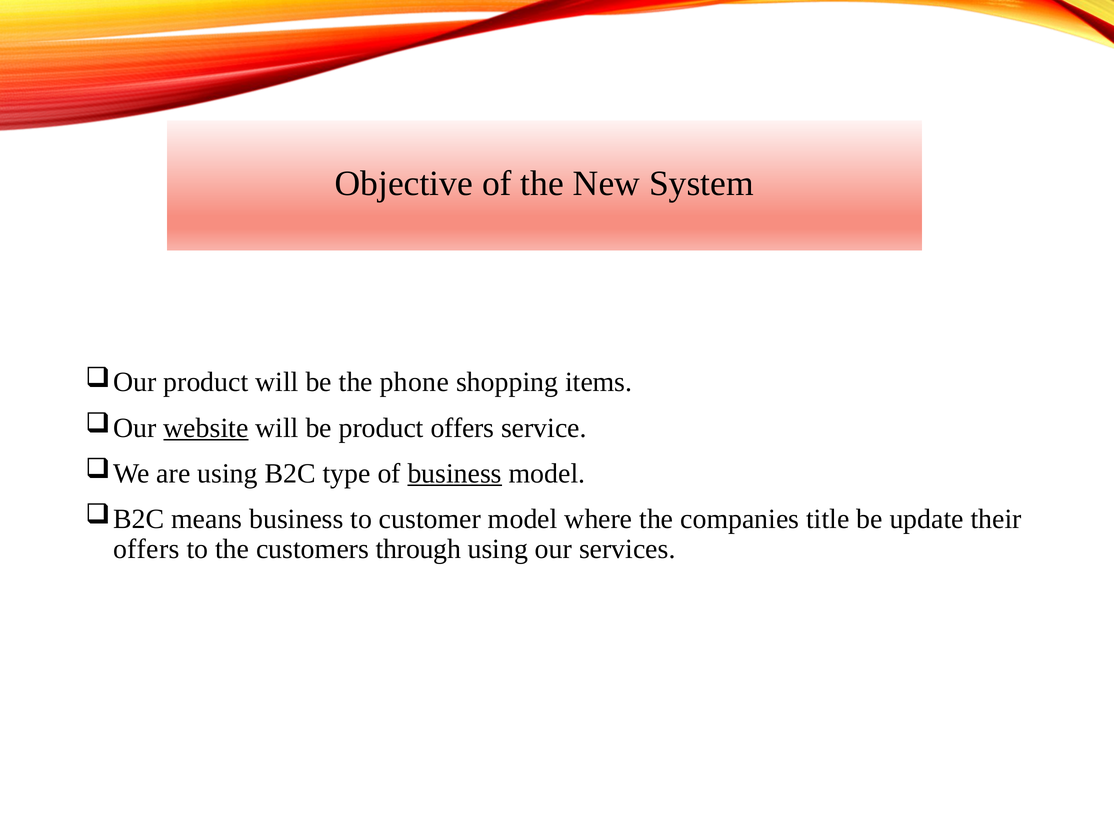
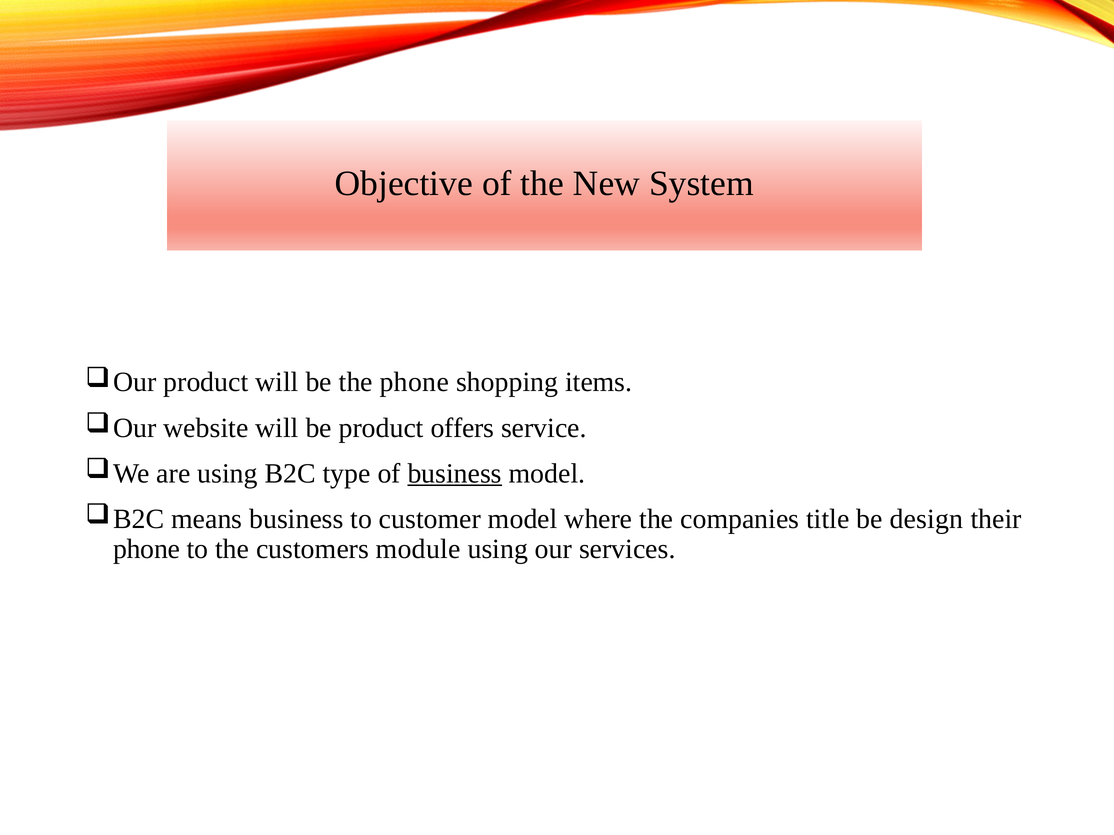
website underline: present -> none (206, 428)
update: update -> design (926, 519)
offers: offers -> phone (147, 549)
through: through -> module (418, 549)
